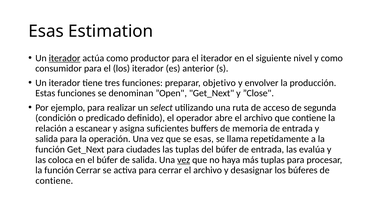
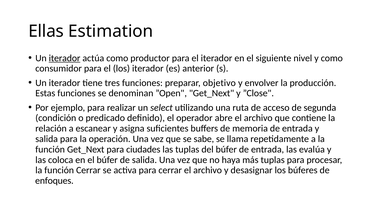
Esas: Esas -> Ellas (46, 31)
se esas: esas -> sabe (204, 139)
vez underline: present -> none (184, 160)
contiene: contiene -> enfoques (54, 181)
